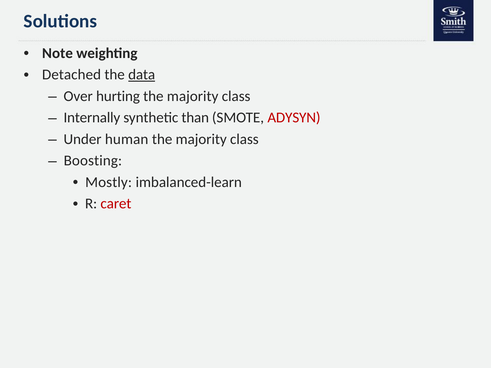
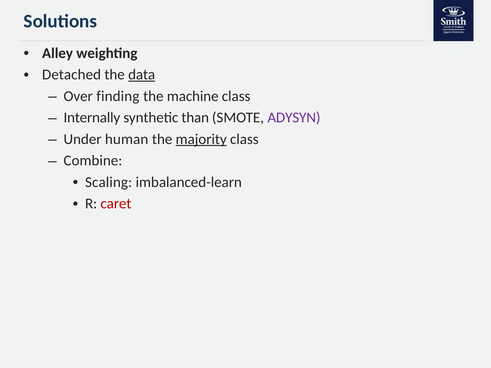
Note: Note -> Alley (58, 53)
hurting: hurting -> finding (118, 96)
majority: majority -> machine (193, 96)
ADYSYN colour: red -> purple (294, 118)
majority underline: none -> present (201, 139)
Boosting: Boosting -> Combine (93, 161)
Mostly: Mostly -> Scaling (109, 182)
